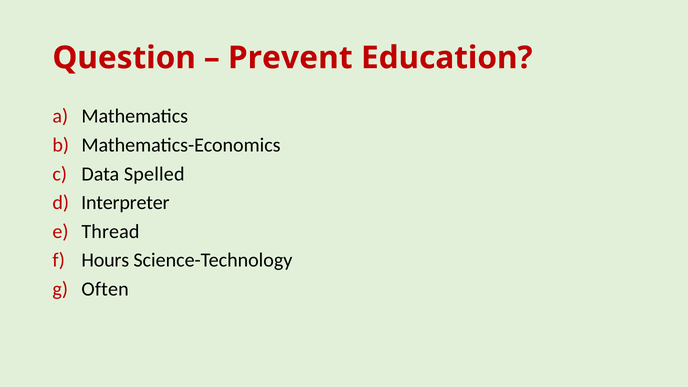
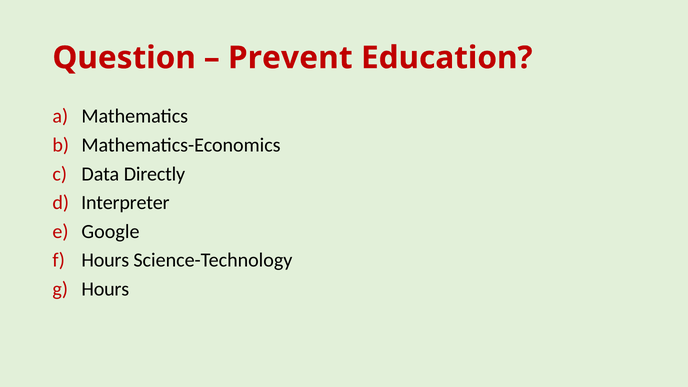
Spelled: Spelled -> Directly (154, 174)
Thread: Thread -> Google (110, 232)
Often: Often -> Hours (105, 289)
